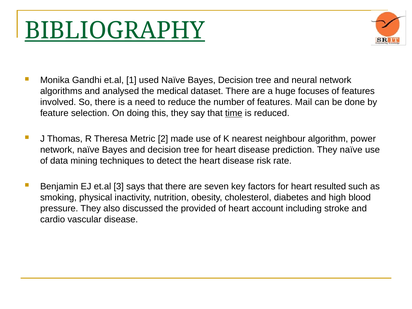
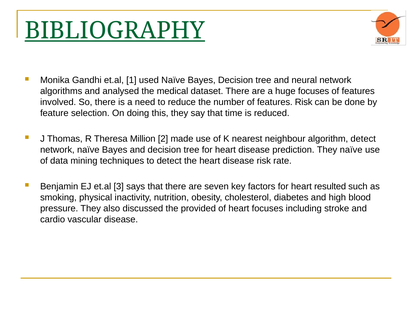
features Mail: Mail -> Risk (304, 102)
time underline: present -> none (234, 113)
Metric: Metric -> Million (143, 139)
algorithm power: power -> detect (363, 139)
heart account: account -> focuses (268, 208)
